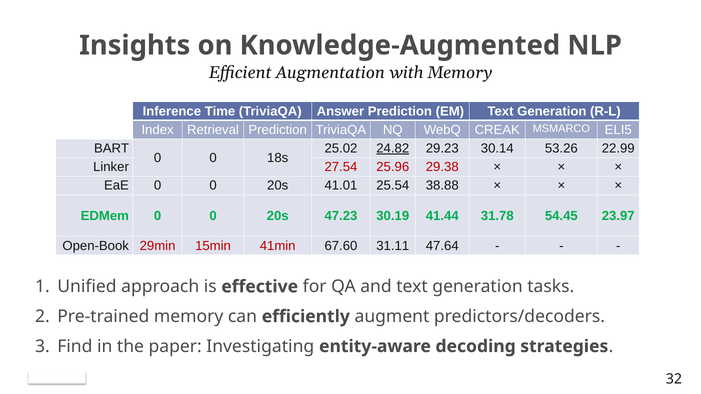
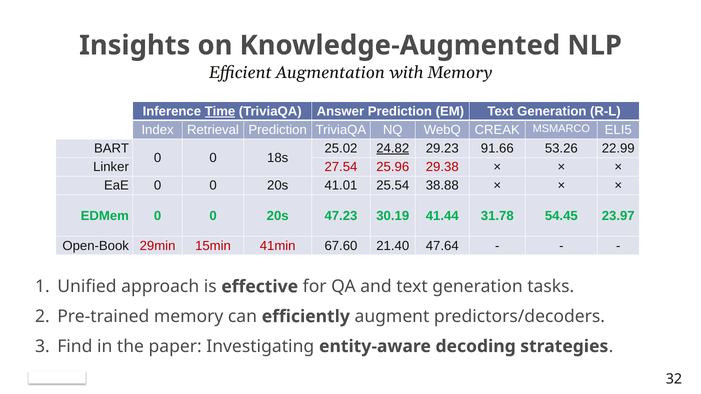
Time underline: none -> present (220, 111)
30.14: 30.14 -> 91.66 (497, 149)
31.11: 31.11 -> 21.40 (393, 246)
